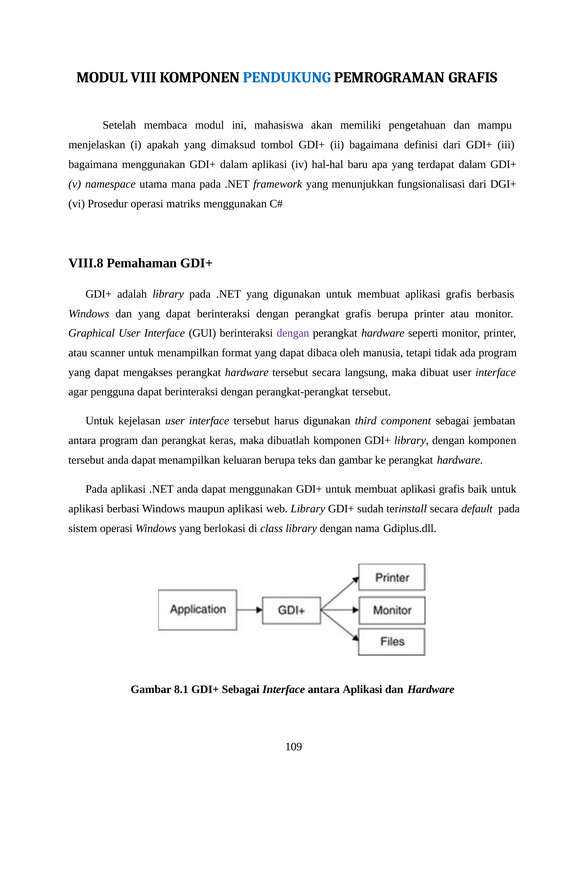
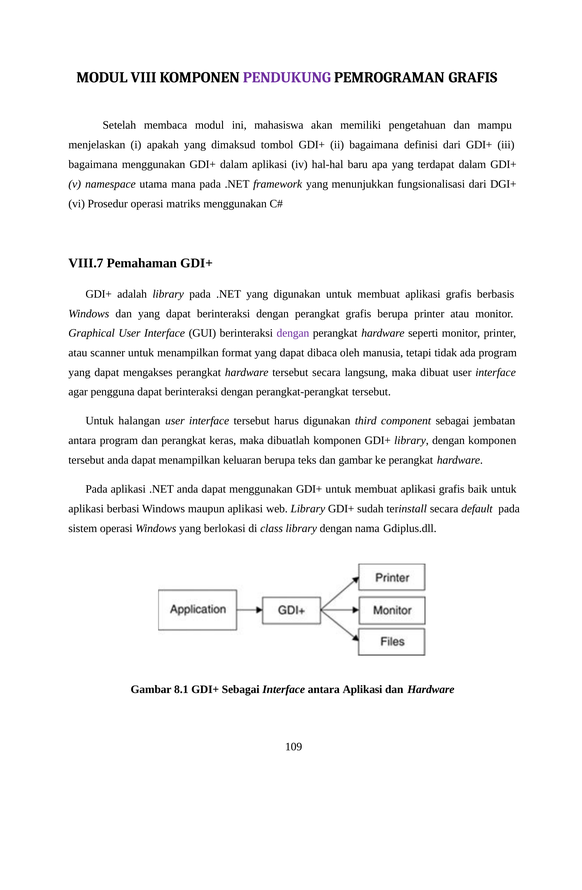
PENDUKUNG colour: blue -> purple (287, 78)
VIII.8: VIII.8 -> VIII.7 (86, 263)
kejelasan: kejelasan -> halangan (139, 421)
